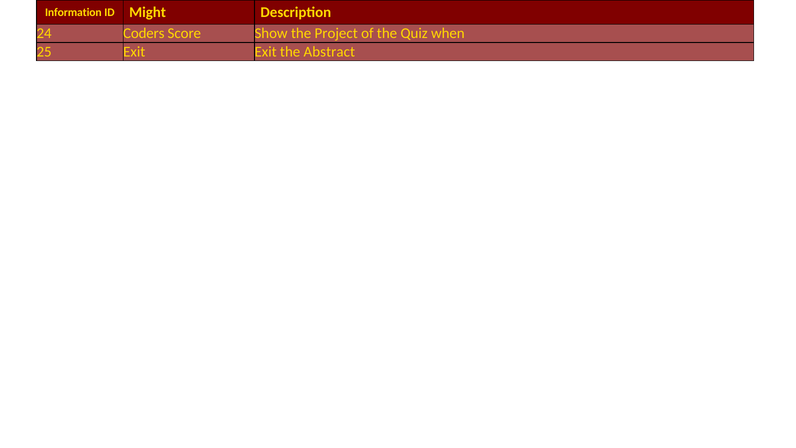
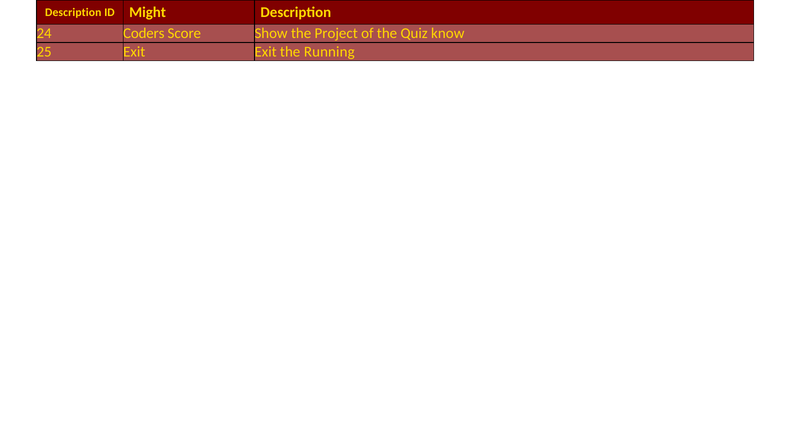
Information: Information -> Description (73, 12)
when: when -> know (448, 34)
Abstract: Abstract -> Running (329, 52)
